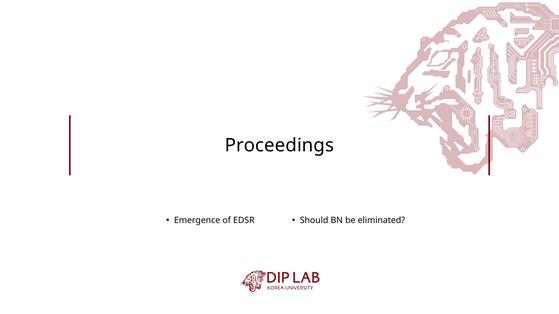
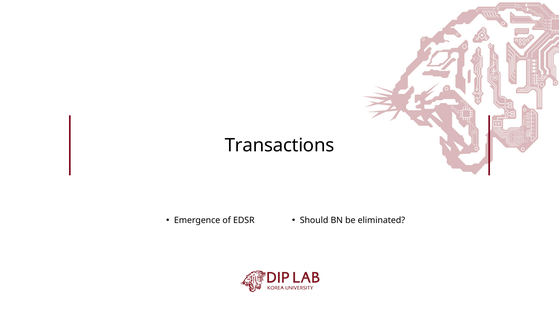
Proceedings: Proceedings -> Transactions (280, 145)
